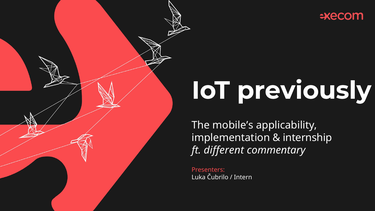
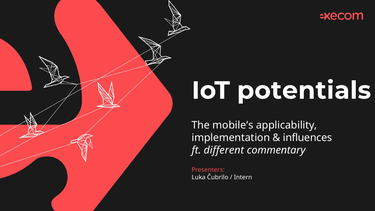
previously: previously -> potentials (304, 90)
internship: internship -> influences (307, 138)
